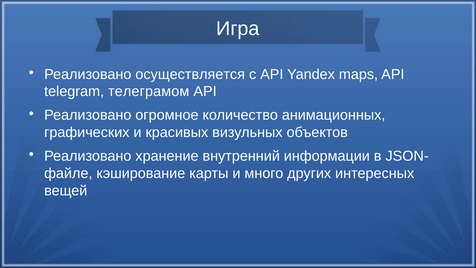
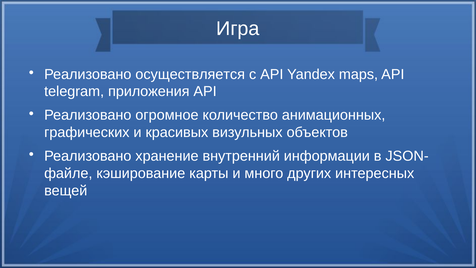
телеграмом: телеграмом -> приложения (149, 91)
